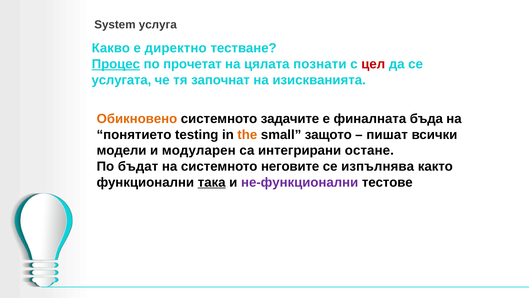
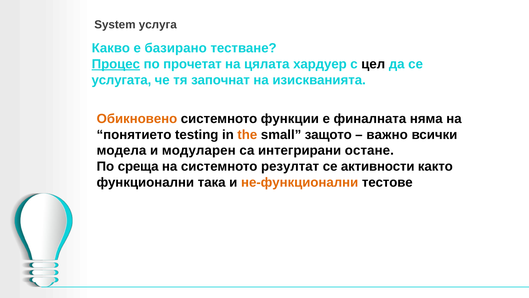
директно: директно -> базирано (176, 48)
познати: познати -> хардуер (320, 64)
цел colour: red -> black (373, 64)
задачите: задачите -> функции (290, 119)
бъда: бъда -> няма (426, 119)
пишат: пишат -> важно (387, 134)
модели: модели -> модела (121, 150)
бъдат: бъдат -> среща (138, 166)
неговите: неговите -> резултат (290, 166)
изпълнява: изпълнява -> активности (378, 166)
така underline: present -> none (212, 182)
не-функционални colour: purple -> orange (300, 182)
